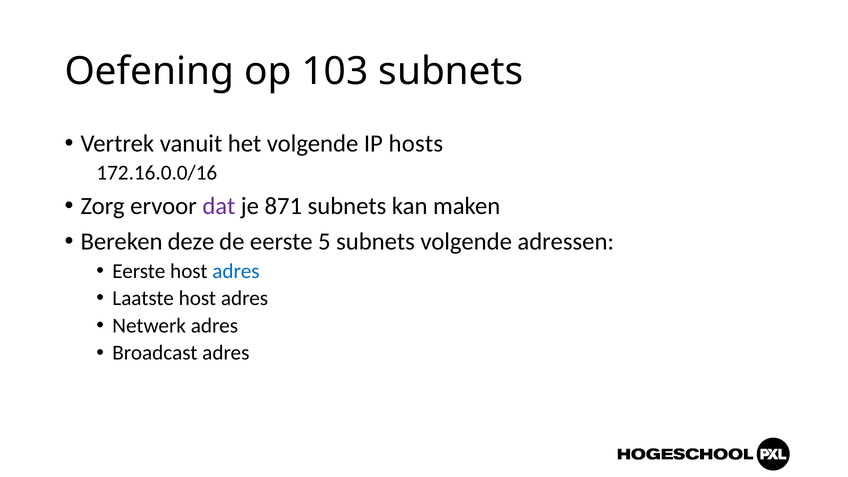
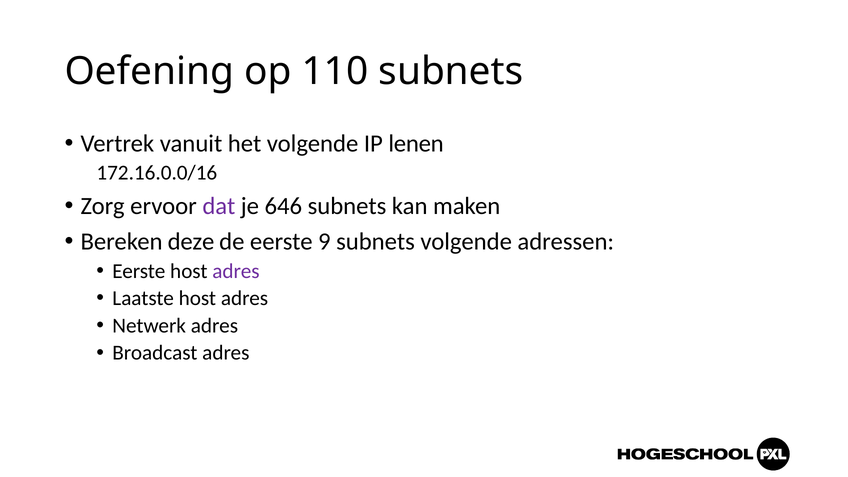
103: 103 -> 110 (335, 71)
hosts: hosts -> lenen (416, 143)
871: 871 -> 646 (283, 206)
5: 5 -> 9 (324, 242)
adres colour: blue -> purple (236, 271)
